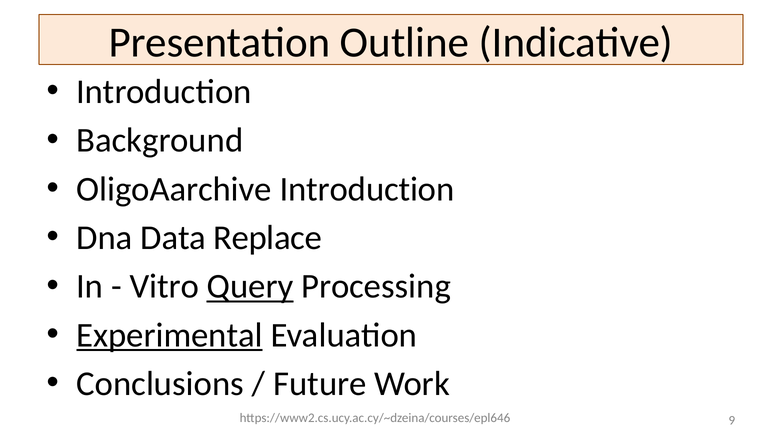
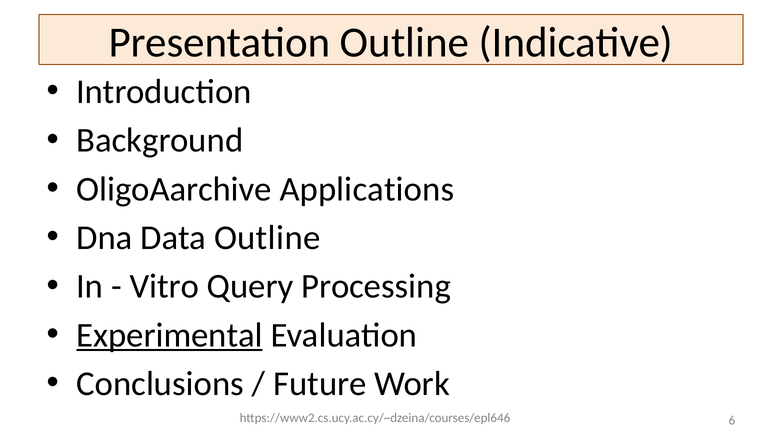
OligoAarchive Introduction: Introduction -> Applications (367, 189)
Data Replace: Replace -> Outline (267, 238)
Query underline: present -> none (250, 286)
9: 9 -> 6 (732, 420)
